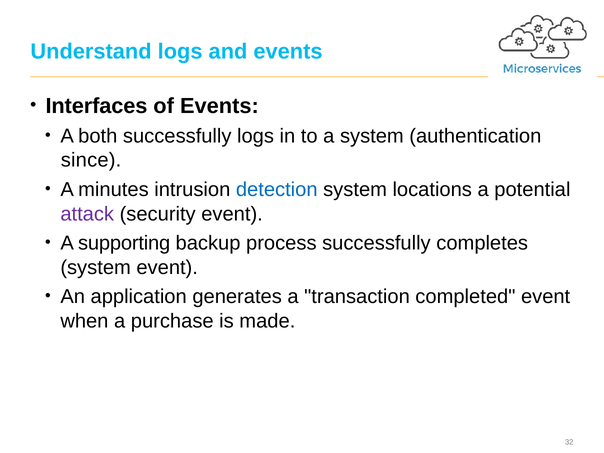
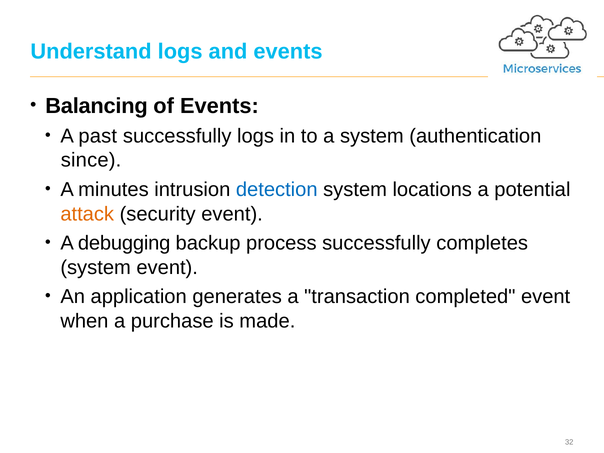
Interfaces: Interfaces -> Balancing (97, 106)
both: both -> past (98, 136)
attack colour: purple -> orange (87, 214)
supporting: supporting -> debugging (124, 243)
